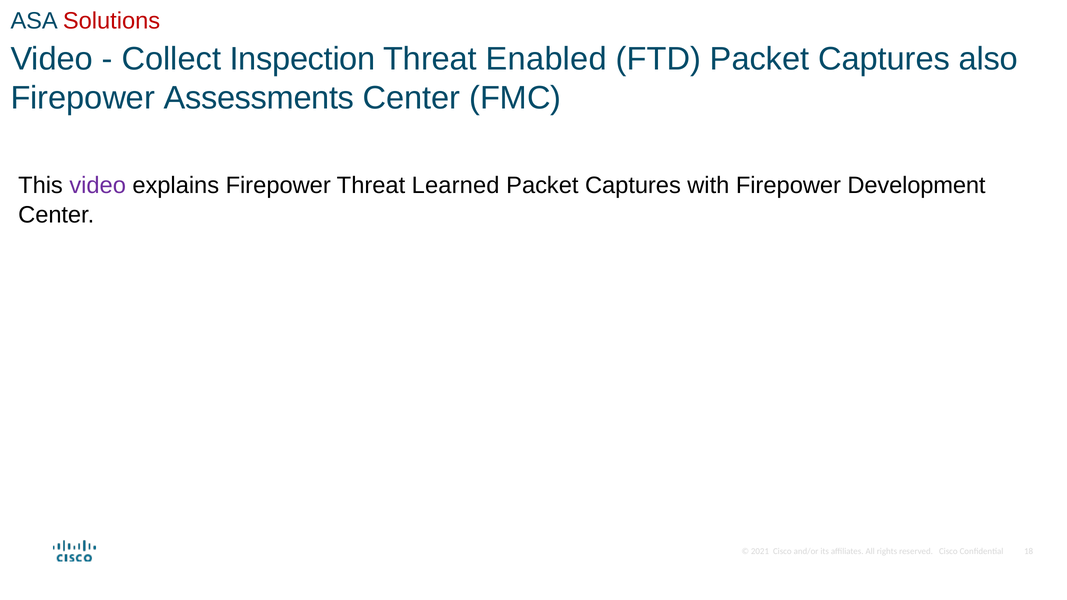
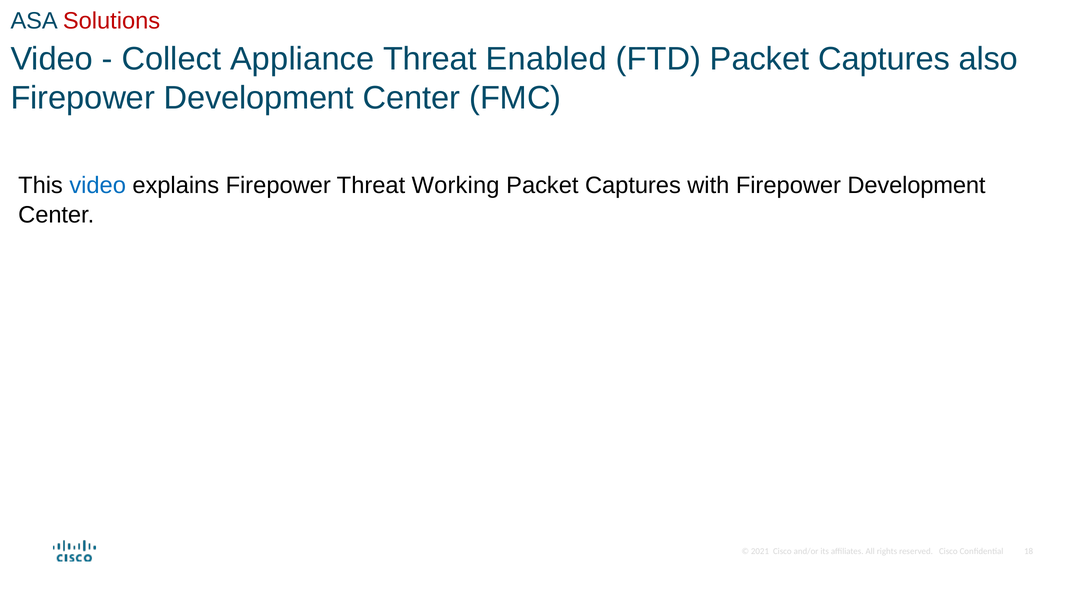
Inspection: Inspection -> Appliance (302, 59)
Assessments: Assessments -> Development (259, 98)
video colour: purple -> blue (98, 185)
Learned: Learned -> Working (456, 185)
